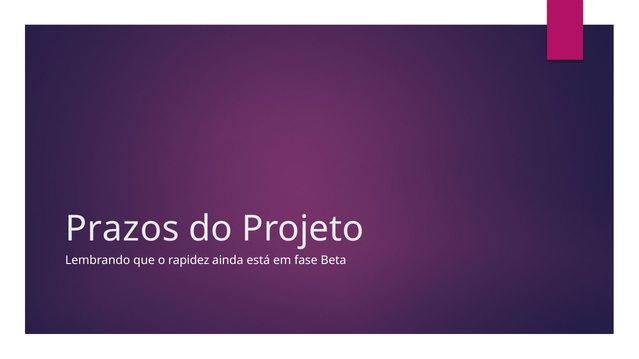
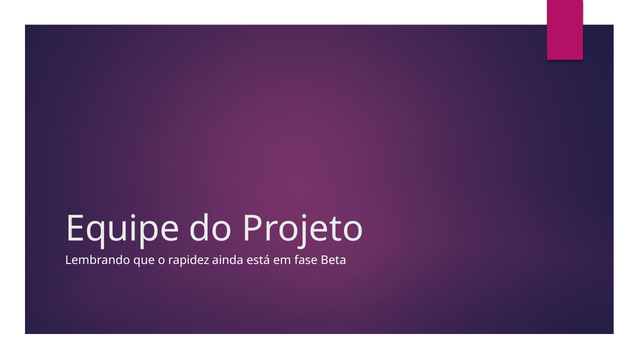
Prazos: Prazos -> Equipe (123, 229)
